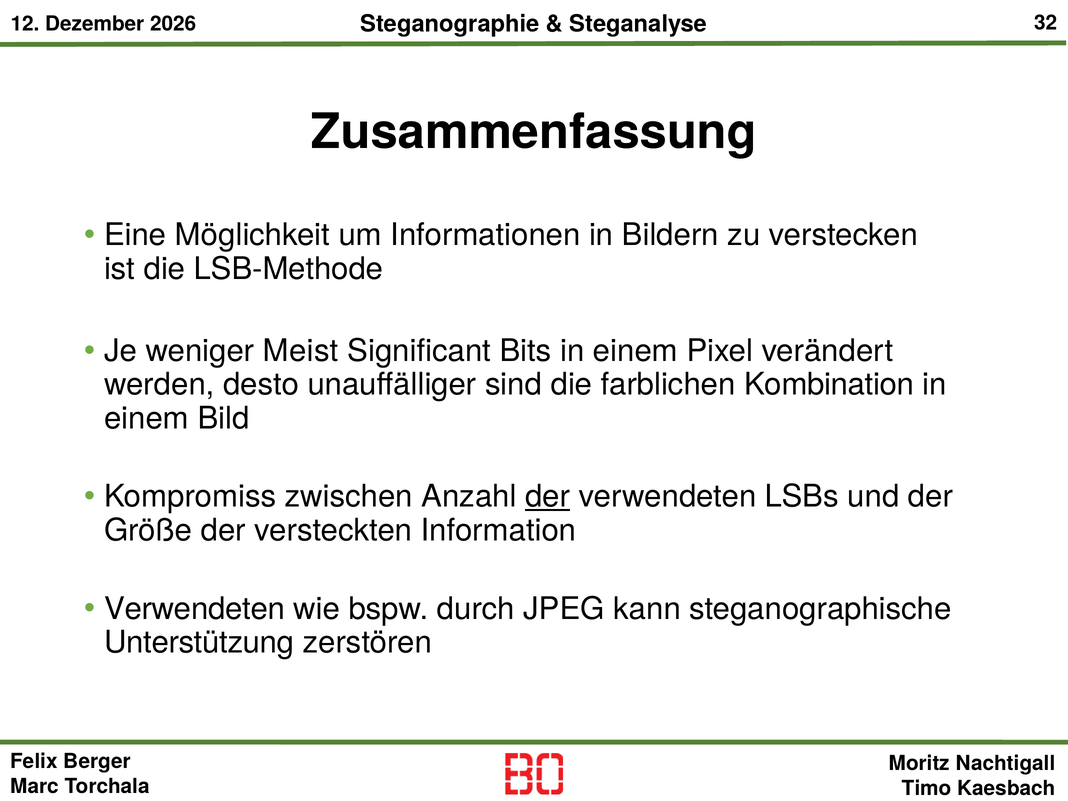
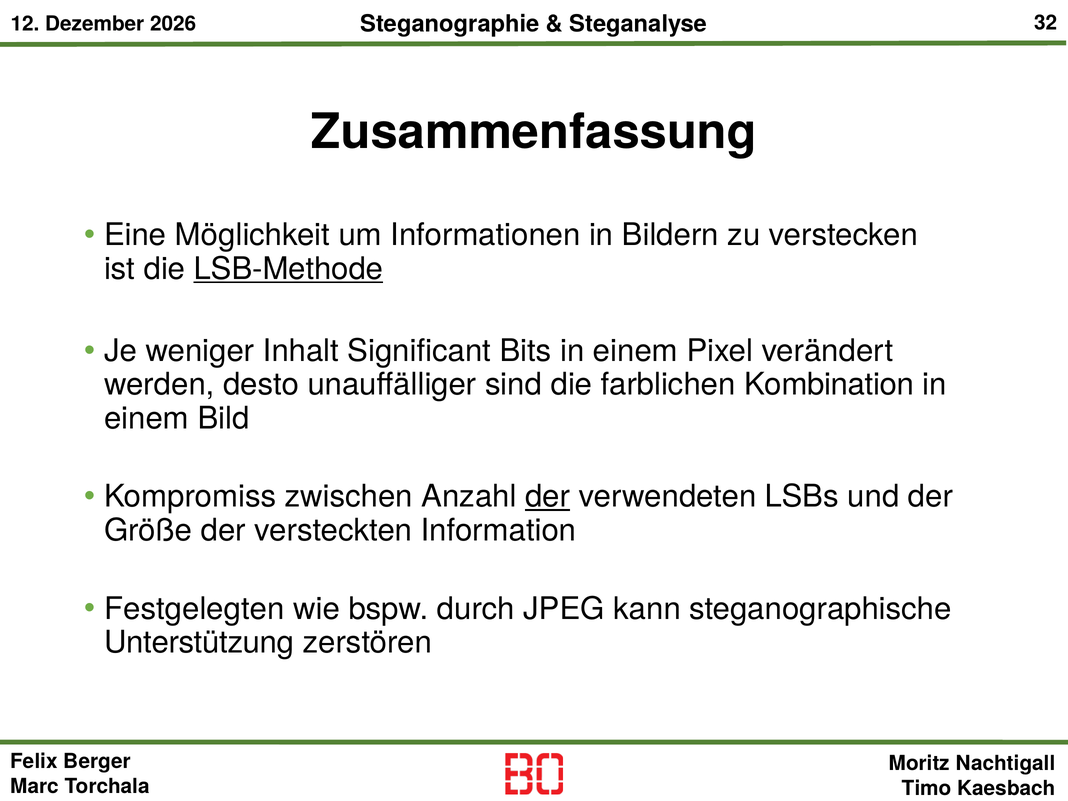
LSB-Methode underline: none -> present (288, 269)
Meist: Meist -> Inhalt (301, 351)
Verwendeten: Verwendeten -> Festgelegten (194, 609)
